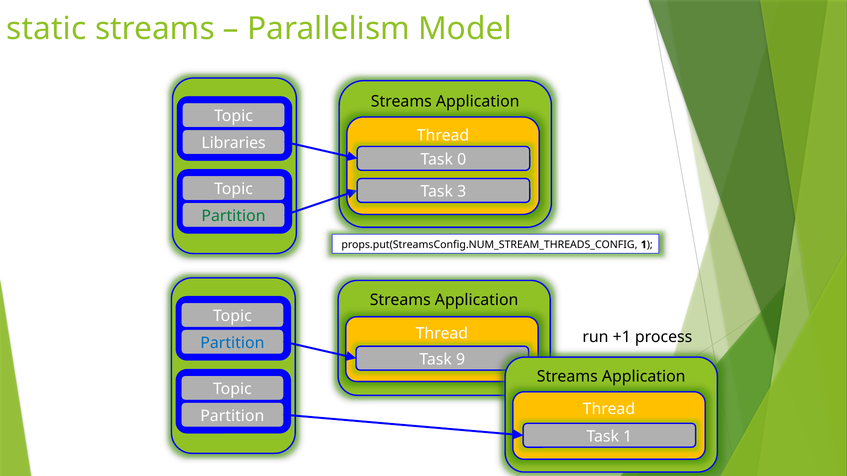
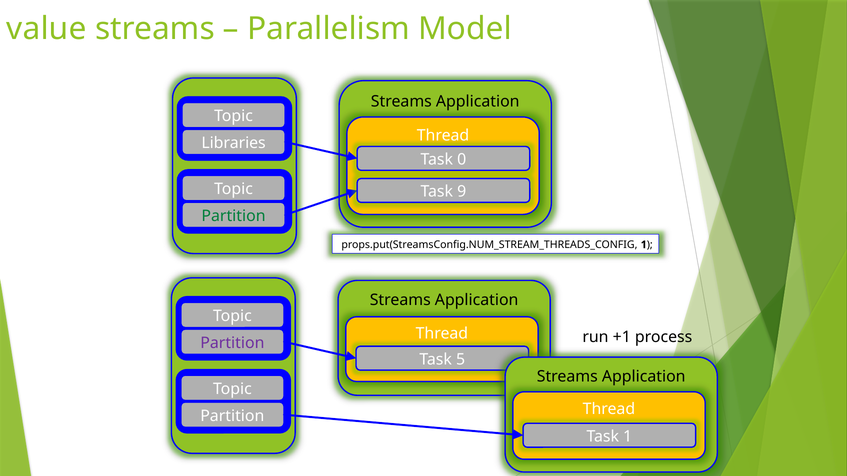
static: static -> value (46, 29)
3: 3 -> 9 (462, 192)
Partition colour: blue -> purple (232, 343)
9: 9 -> 5 (461, 360)
